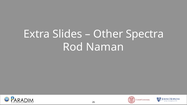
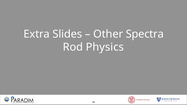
Naman: Naman -> Physics (105, 47)
